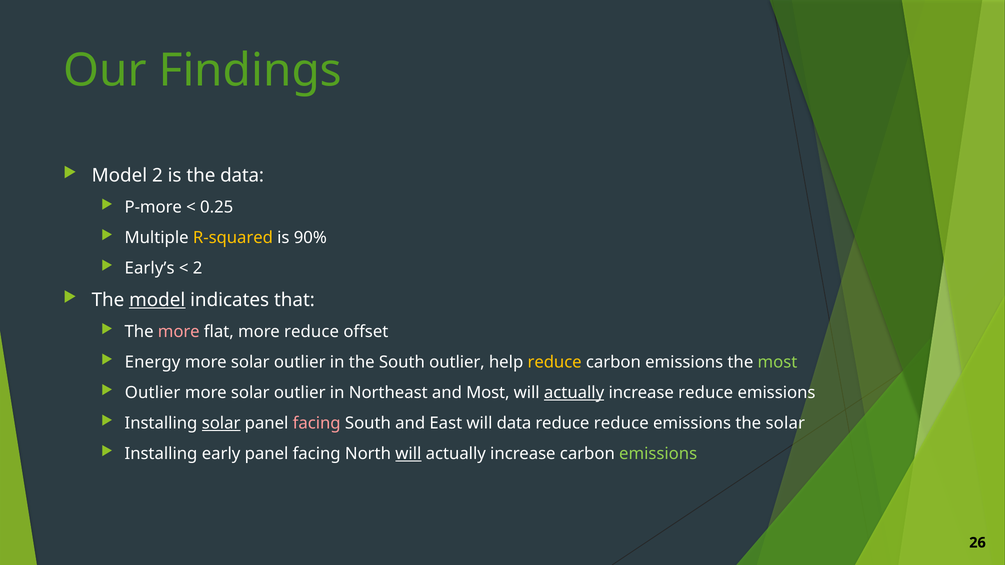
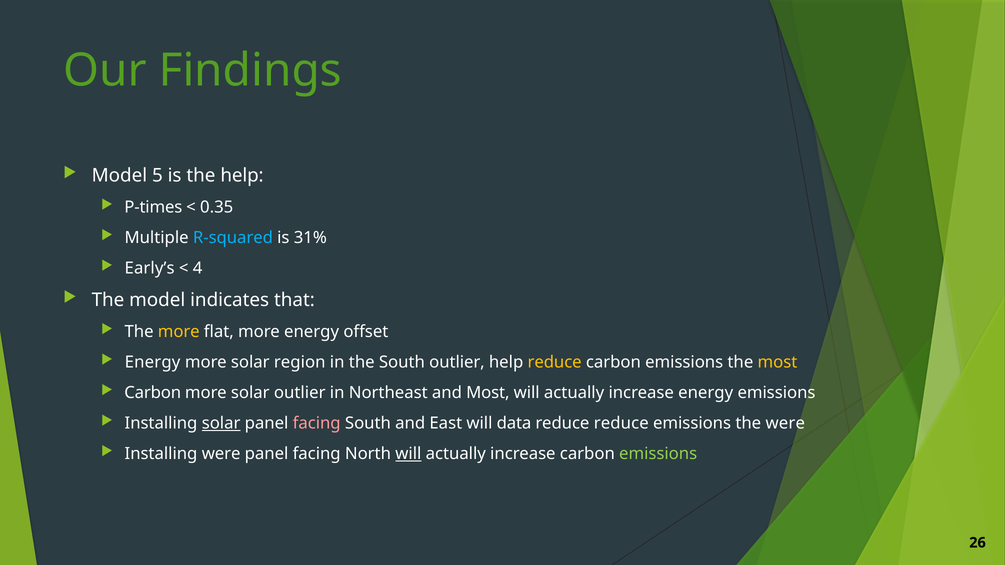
Model 2: 2 -> 5 (157, 176)
the data: data -> help (242, 176)
P-more: P-more -> P-times (153, 207)
0.25: 0.25 -> 0.35 (217, 207)
R-squared colour: yellow -> light blue (233, 238)
90%: 90% -> 31% (310, 238)
2: 2 -> 4 (198, 268)
model underline: present -> none (157, 300)
more colour: pink -> yellow (179, 332)
more reduce: reduce -> energy (312, 332)
outlier: outlier -> region (300, 362)
most colour: light green -> yellow (777, 362)
Outlier: Outlier -> Carbon (153, 393)
actually underline: present -> none (574, 393)
increase reduce: reduce -> energy (706, 393)
the solar: solar -> were (785, 423)
Installing early: early -> were (221, 454)
